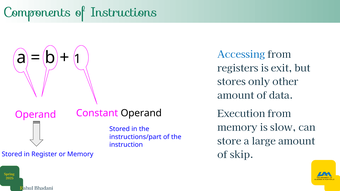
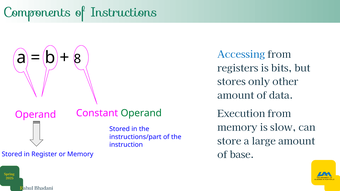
1: 1 -> 8 (77, 59)
exit: exit -> bits (281, 68)
Operand colour: black -> green (141, 113)
skip: skip -> base (242, 155)
